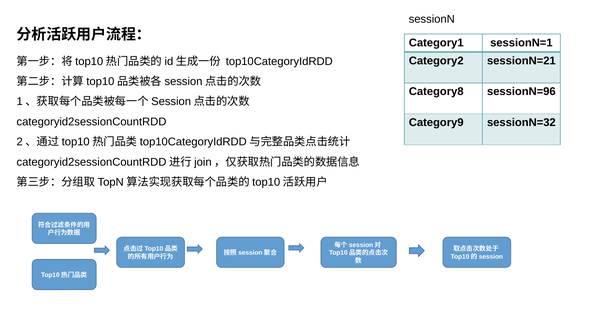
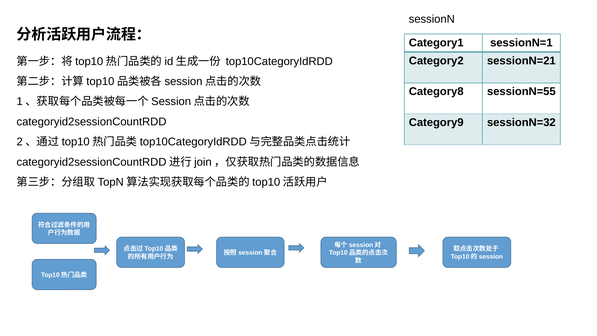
sessionN=96: sessionN=96 -> sessionN=55 (521, 92)
